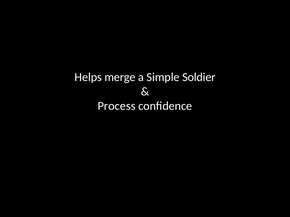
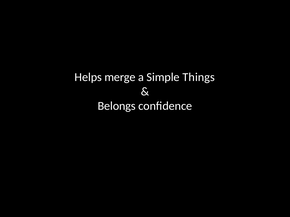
Soldier: Soldier -> Things (199, 77)
Process: Process -> Belongs (117, 106)
